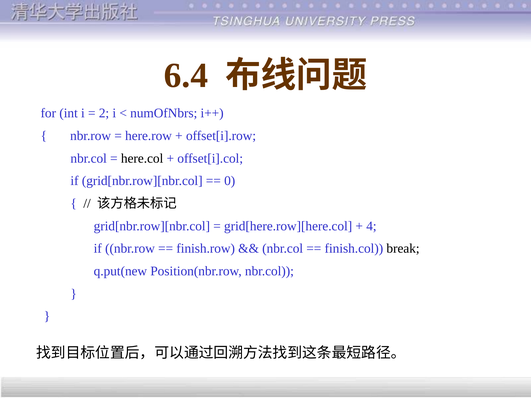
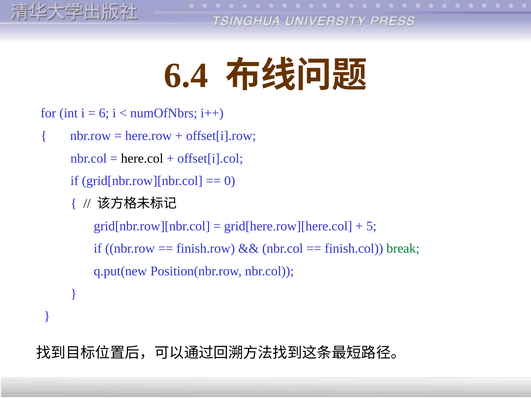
2: 2 -> 6 (104, 113)
4: 4 -> 5 (371, 226)
break colour: black -> green (403, 249)
